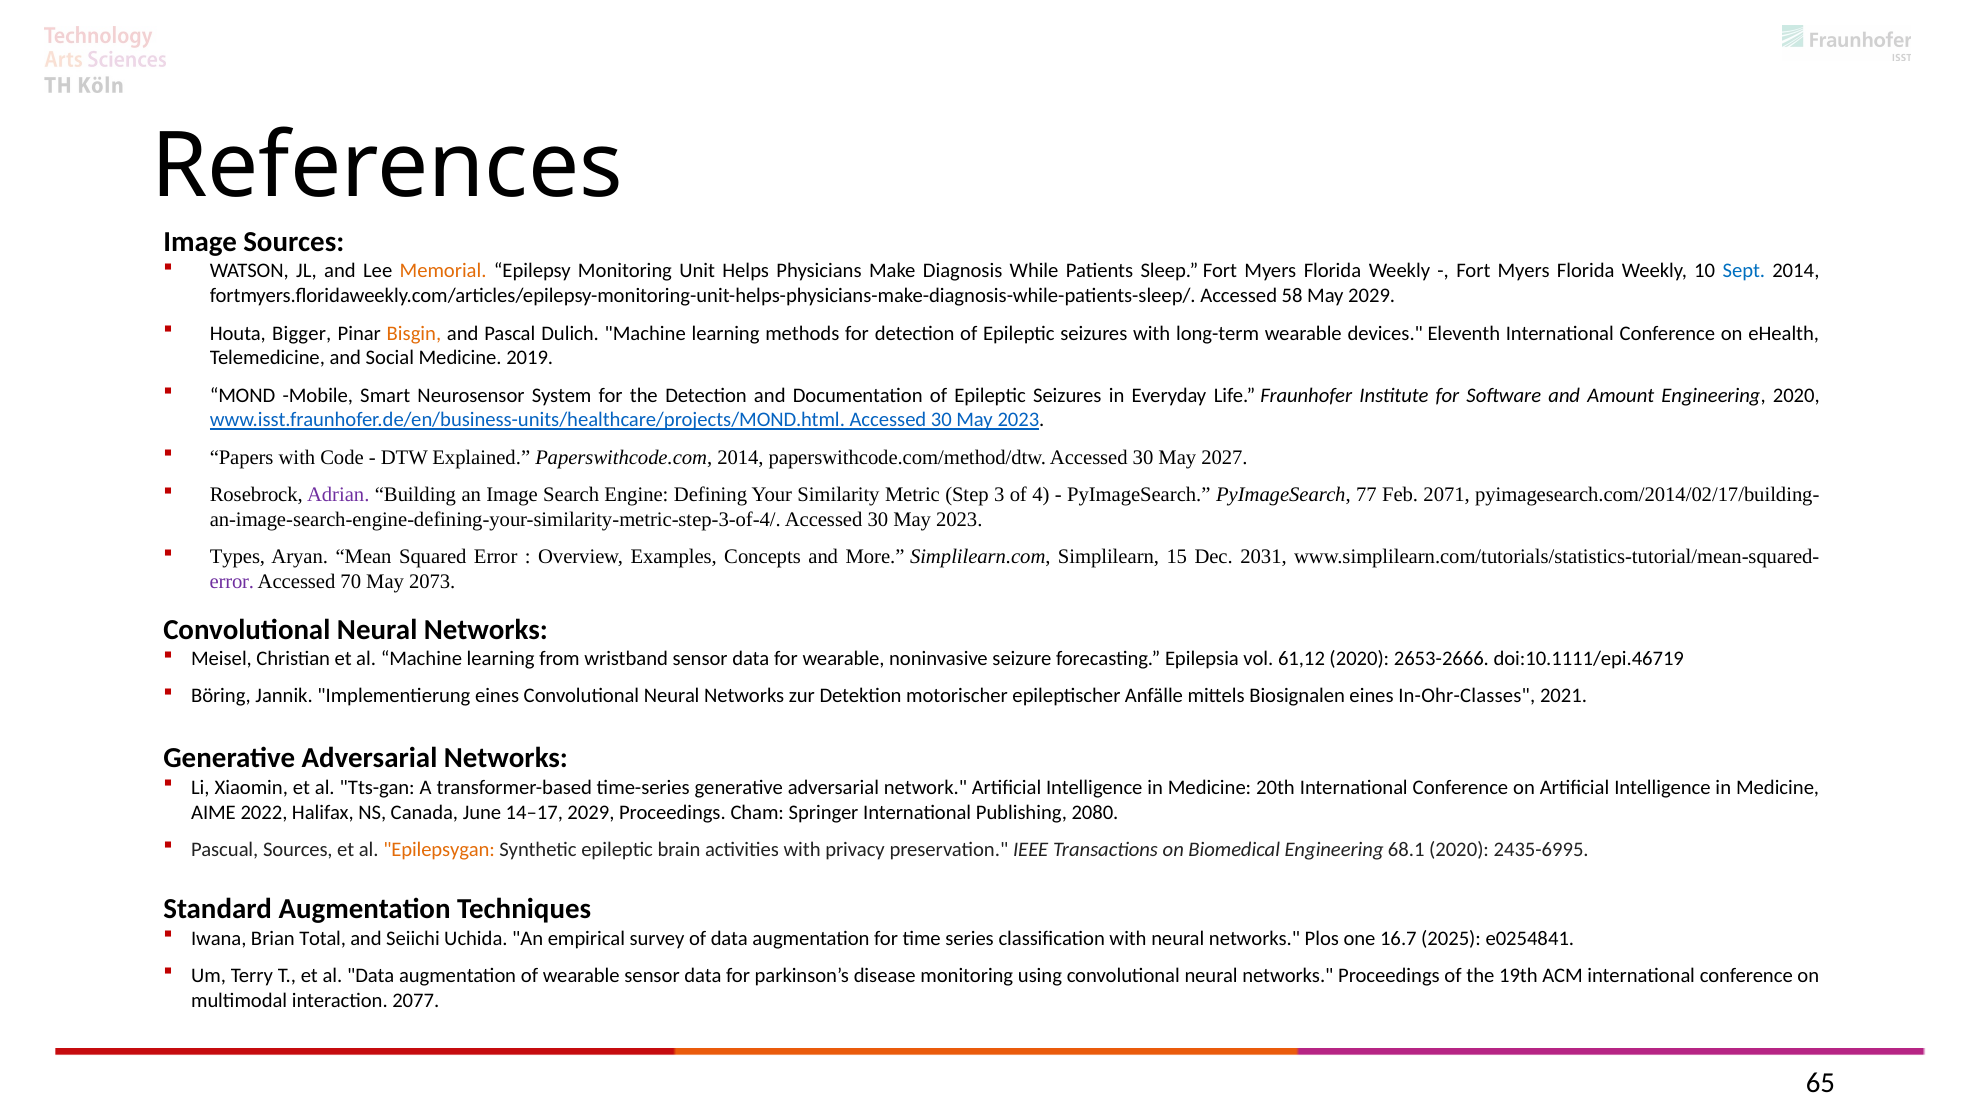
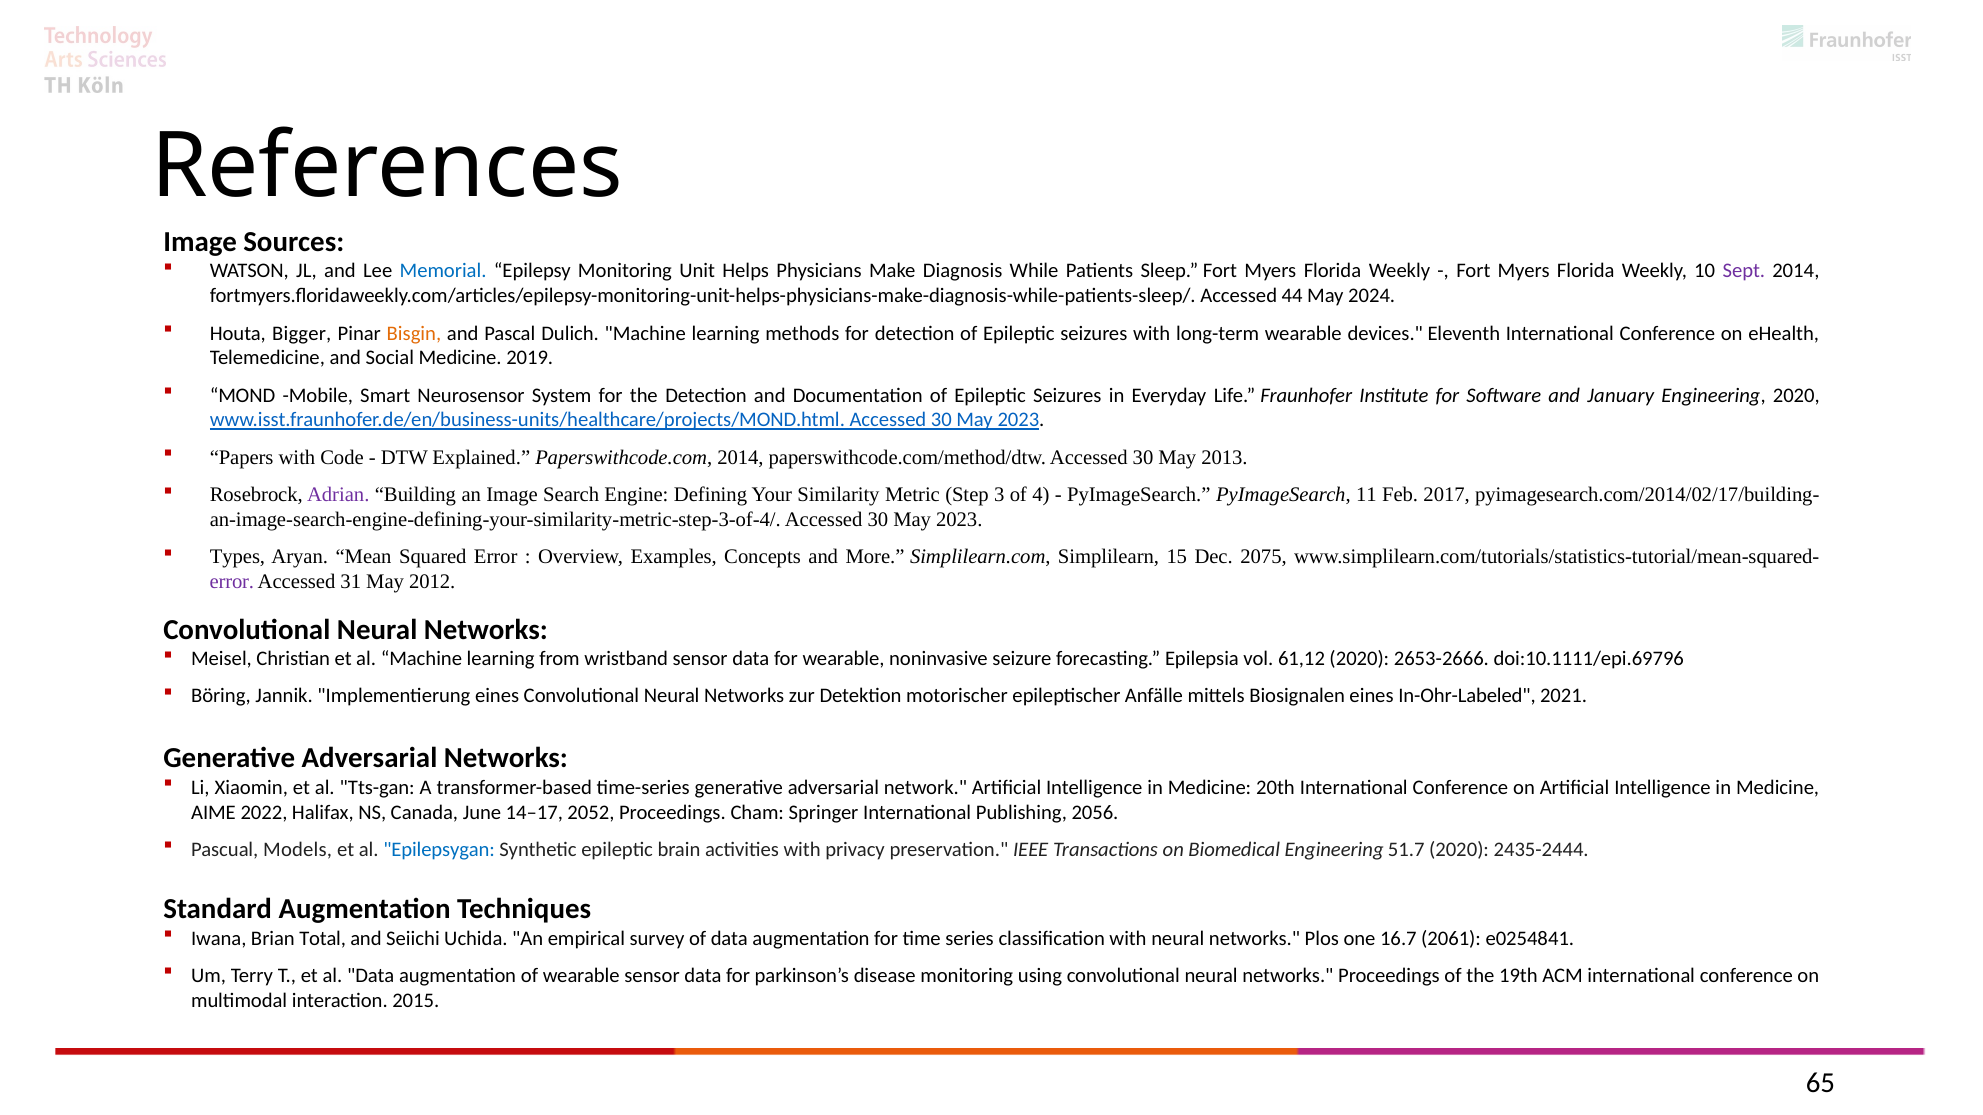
Memorial colour: orange -> blue (443, 271)
Sept colour: blue -> purple (1744, 271)
58: 58 -> 44 (1292, 296)
May 2029: 2029 -> 2024 (1372, 296)
Amount: Amount -> January (1621, 395)
2027: 2027 -> 2013 (1224, 458)
77: 77 -> 11 (1366, 495)
2071: 2071 -> 2017 (1447, 495)
2031: 2031 -> 2075 (1264, 557)
70: 70 -> 31 (351, 582)
2073: 2073 -> 2012 (432, 582)
doi:10.1111/epi.46719: doi:10.1111/epi.46719 -> doi:10.1111/epi.69796 (1589, 659)
In-Ohr-Classes: In-Ohr-Classes -> In-Ohr-Labeled (1467, 696)
14–17 2029: 2029 -> 2052 (591, 813)
2080: 2080 -> 2056 (1095, 813)
Pascual Sources: Sources -> Models (298, 850)
Epilepsygan colour: orange -> blue (439, 850)
68.1: 68.1 -> 51.7 (1406, 850)
2435-6995: 2435-6995 -> 2435-2444 (1541, 850)
2025: 2025 -> 2061 (1451, 939)
2077: 2077 -> 2015 (416, 1001)
